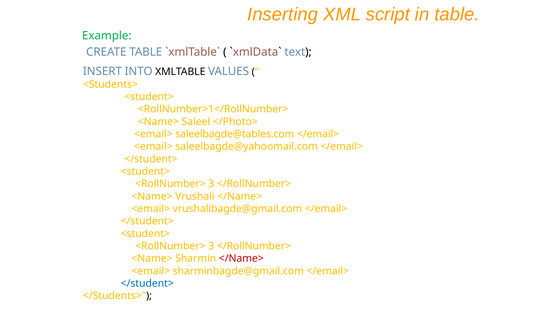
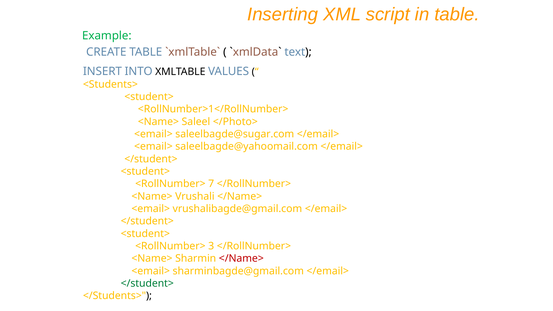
saleelbagde@tables.com: saleelbagde@tables.com -> saleelbagde@sugar.com (235, 134)
3: 3 -> 7 (211, 184)
</student> colour: blue -> green (147, 283)
